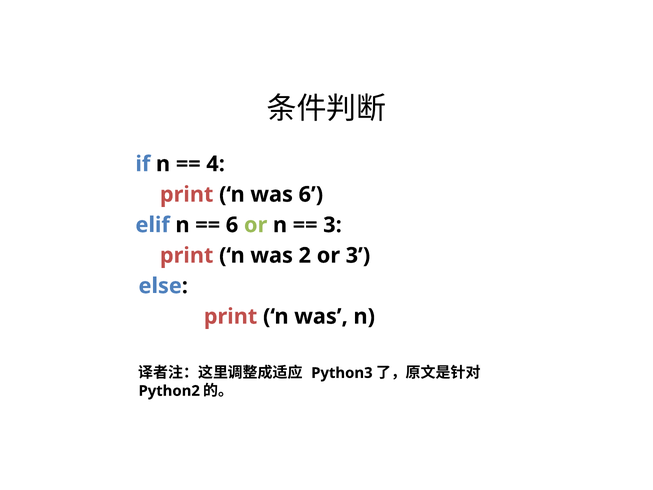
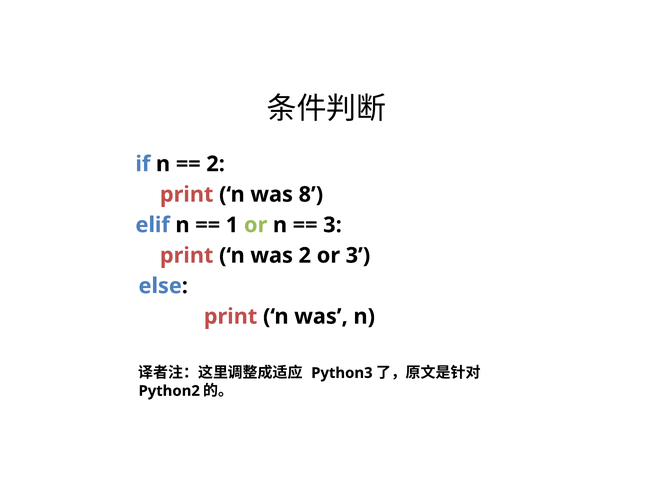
4: 4 -> 2 (216, 164)
was 6: 6 -> 8 (311, 194)
6: 6 -> 1 (232, 225)
